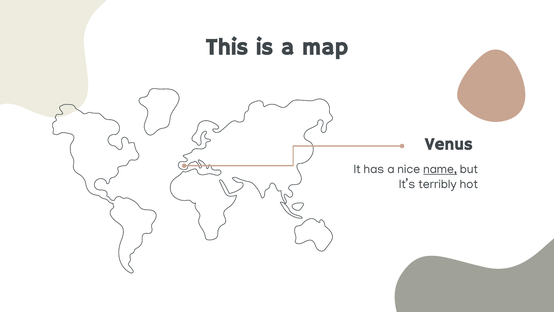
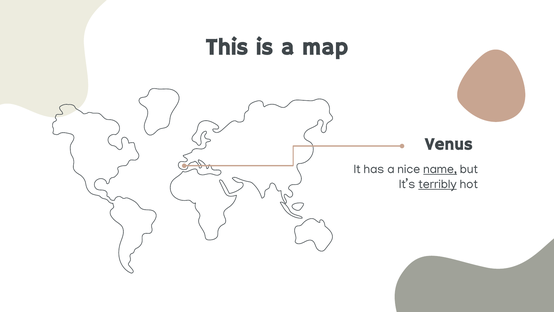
terribly underline: none -> present (437, 184)
